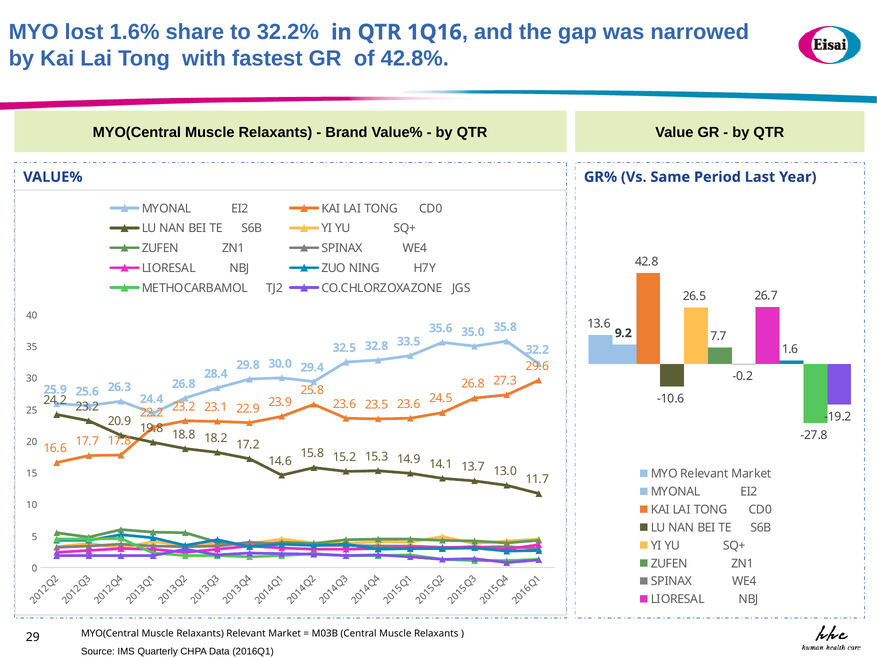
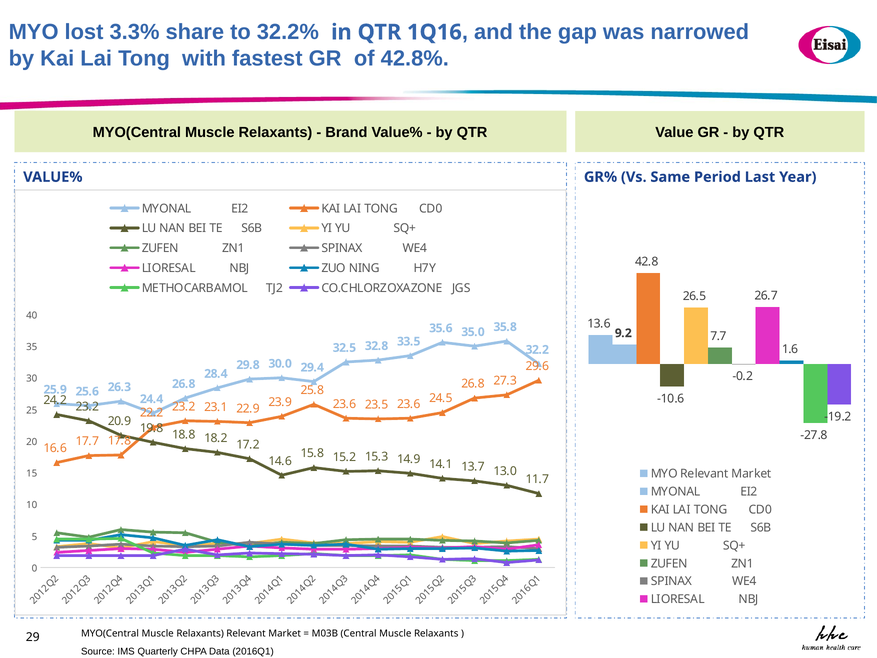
1.6%: 1.6% -> 3.3% (135, 32)
